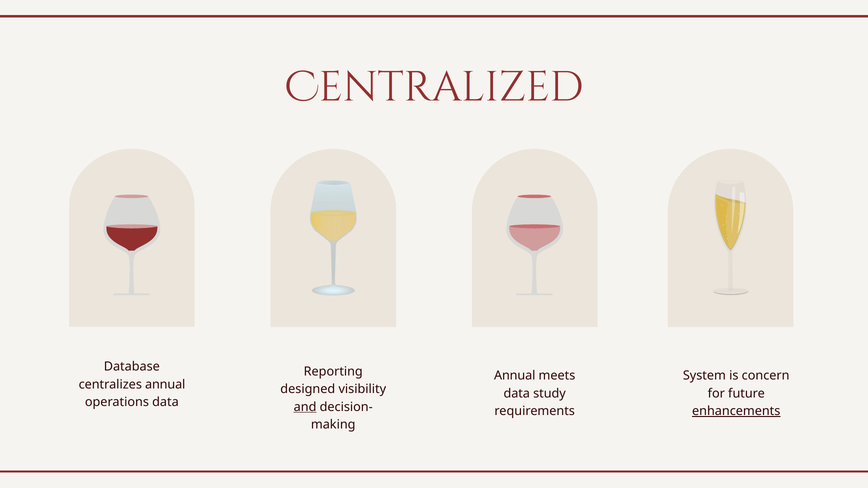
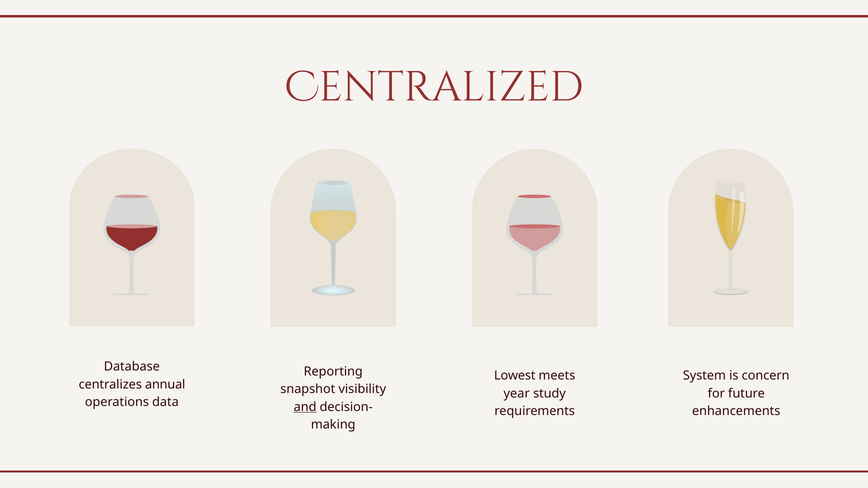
Annual: Annual -> Lowest (515, 376)
designed: designed -> snapshot (308, 389)
data: data -> year (517, 394)
enhancements underline: present -> none (736, 411)
